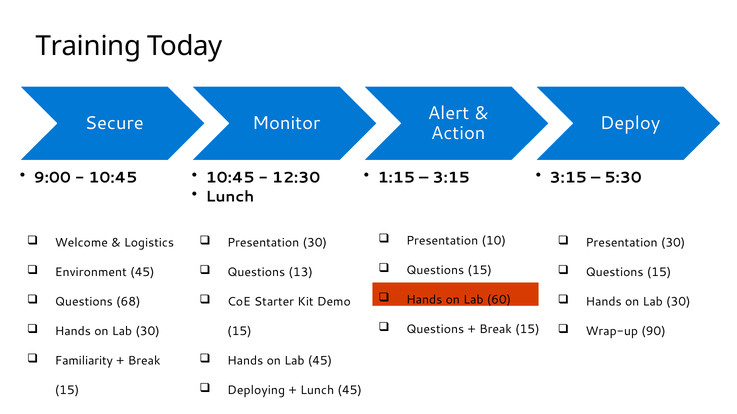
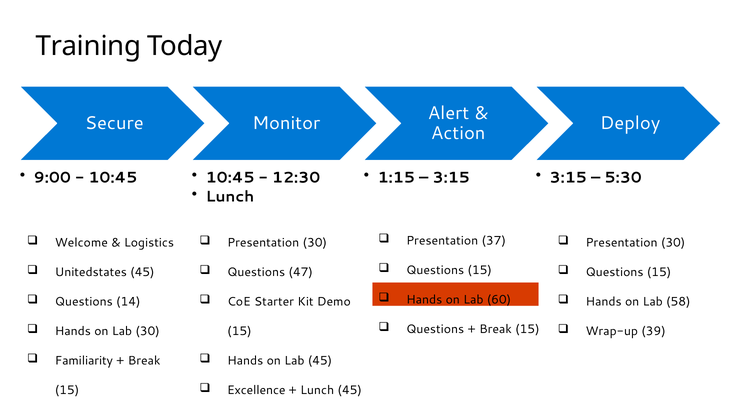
10: 10 -> 37 (494, 241)
Environment: Environment -> Unitedstates (91, 273)
13: 13 -> 47 (301, 273)
68: 68 -> 14 (128, 302)
30: 30 -> 58 (678, 302)
90: 90 -> 39 (653, 332)
Deploying: Deploying -> Excellence (256, 391)
